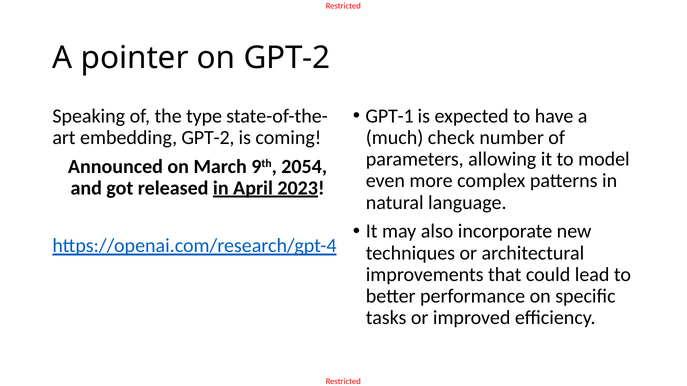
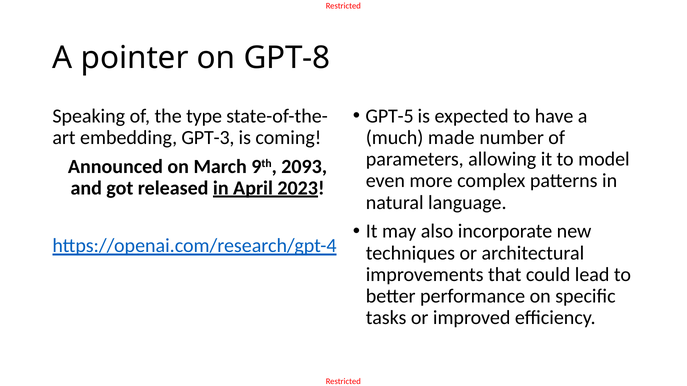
on GPT-2: GPT-2 -> GPT-8 (287, 58)
GPT-1: GPT-1 -> GPT-5 (390, 116)
embedding GPT-2: GPT-2 -> GPT-3 (208, 138)
check: check -> made (451, 138)
2054: 2054 -> 2093 (304, 167)
